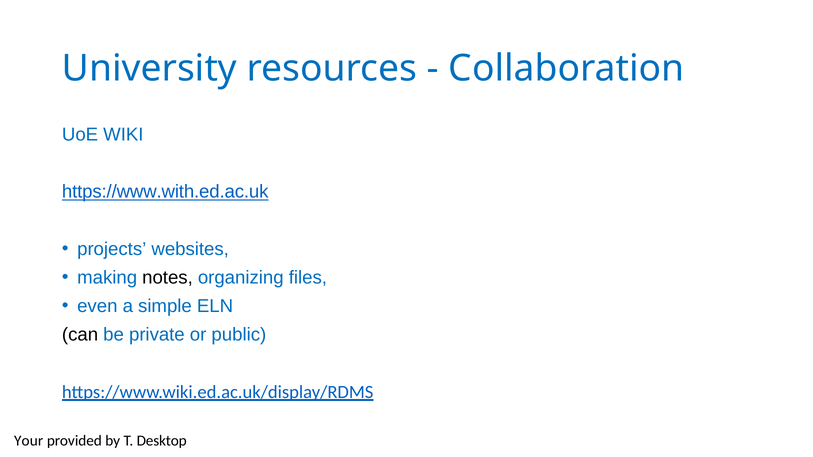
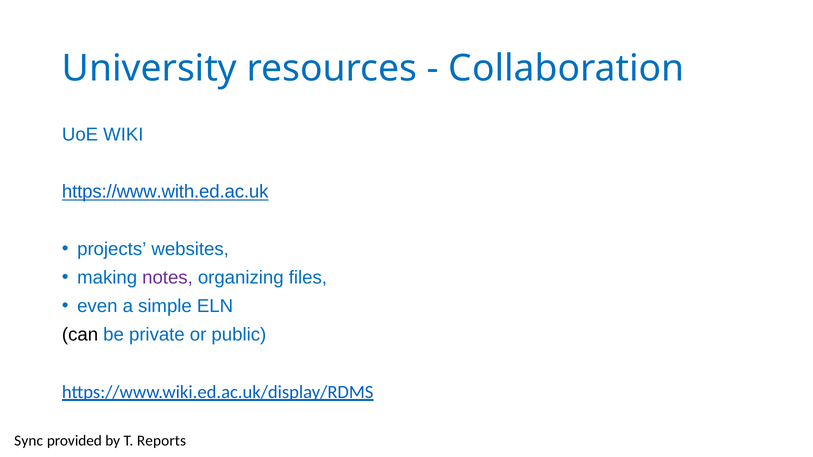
notes colour: black -> purple (167, 278)
Your: Your -> Sync (29, 441)
Desktop: Desktop -> Reports (161, 441)
